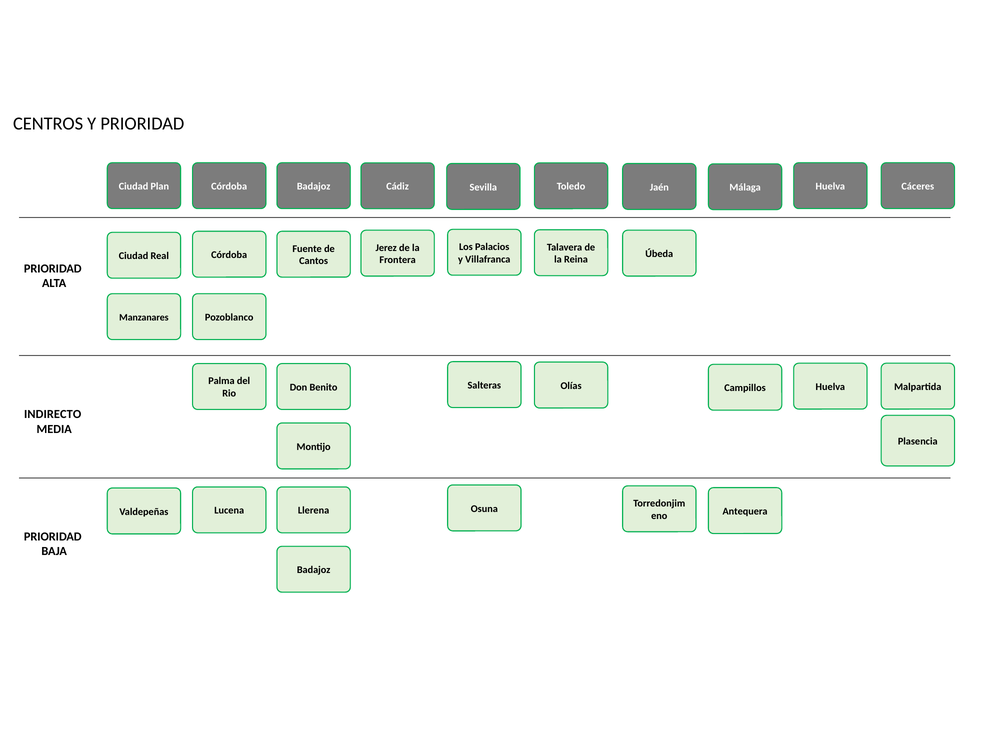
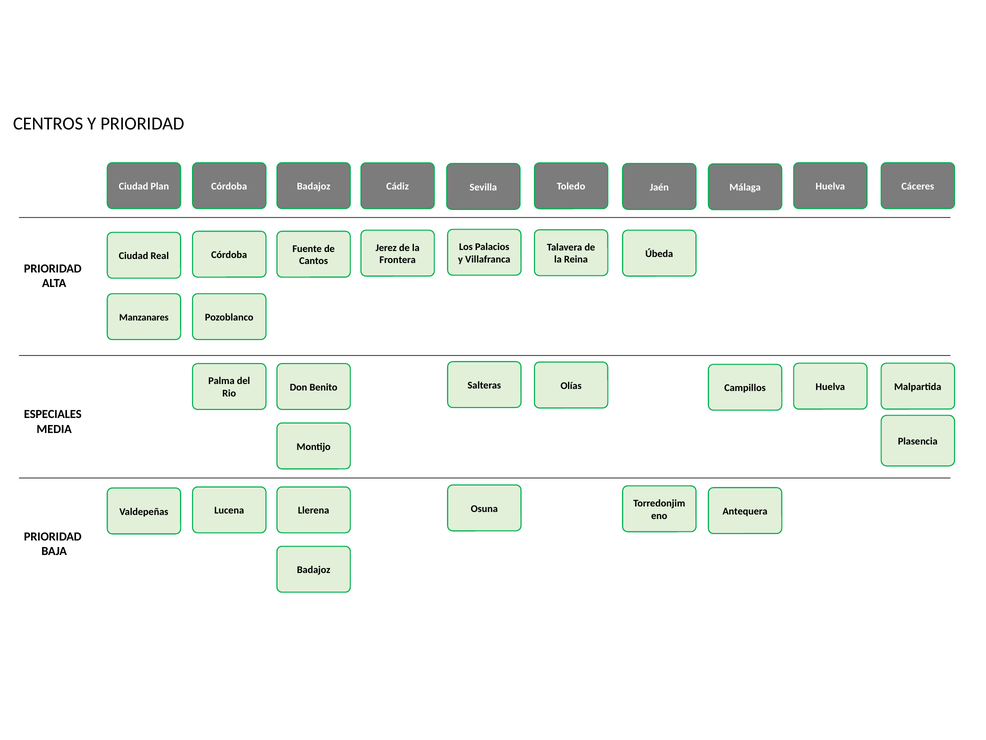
INDIRECTO: INDIRECTO -> ESPECIALES (53, 414)
